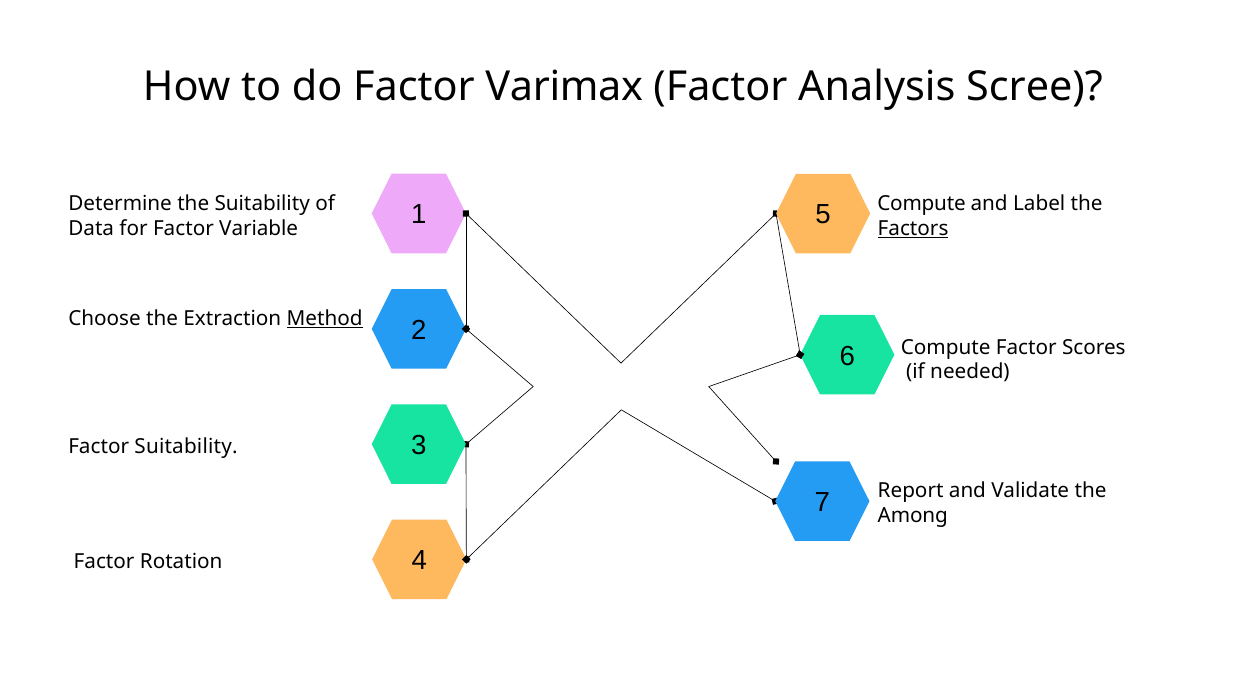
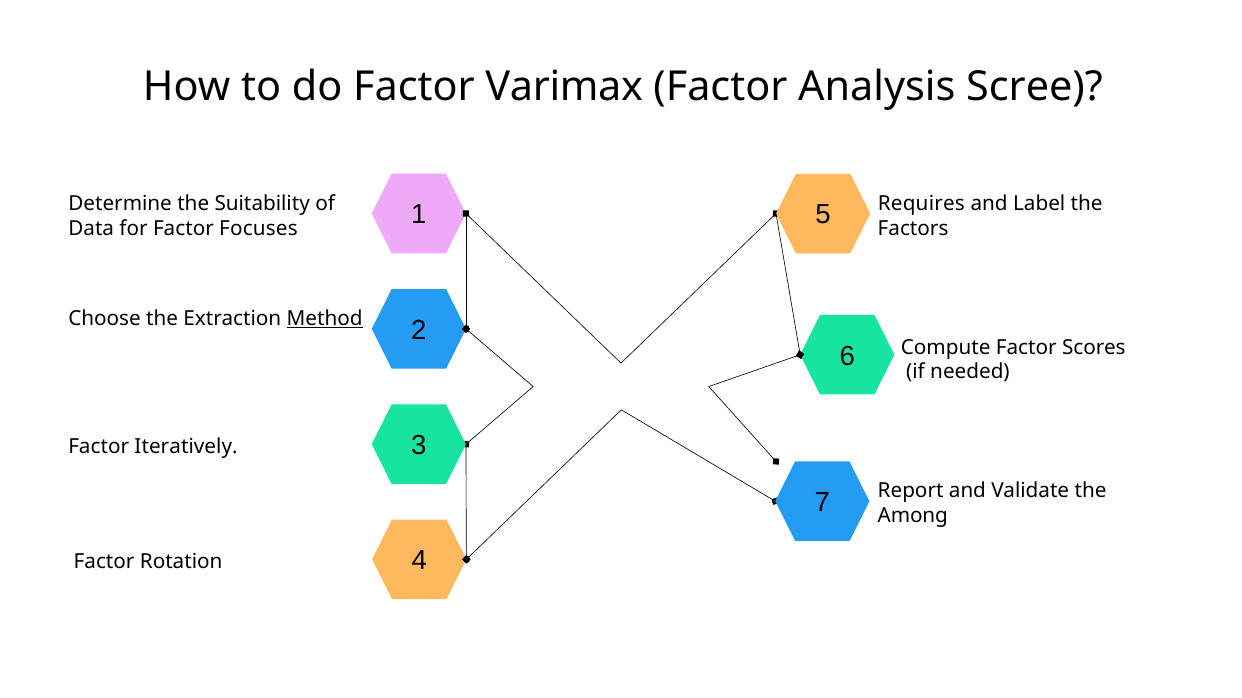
Compute: Compute -> Requires (921, 204)
Variable: Variable -> Focuses (258, 228)
Factors underline: present -> none (913, 228)
Factor Suitability: Suitability -> Iteratively (186, 447)
